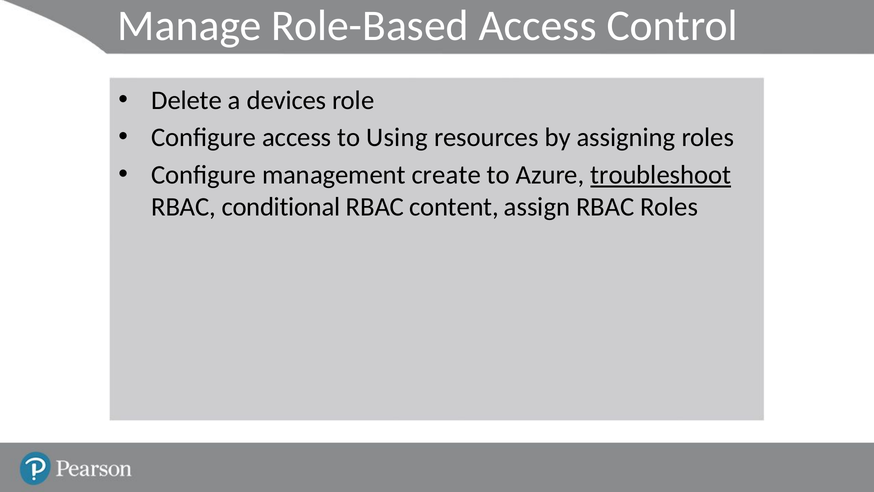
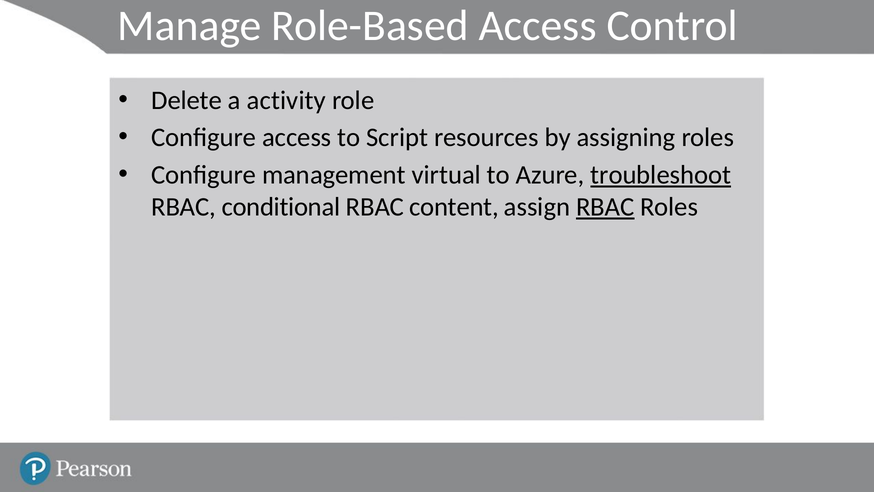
devices: devices -> activity (286, 100)
Using: Using -> Script (397, 137)
create: create -> virtual (446, 175)
RBAC underline: none -> present (605, 207)
